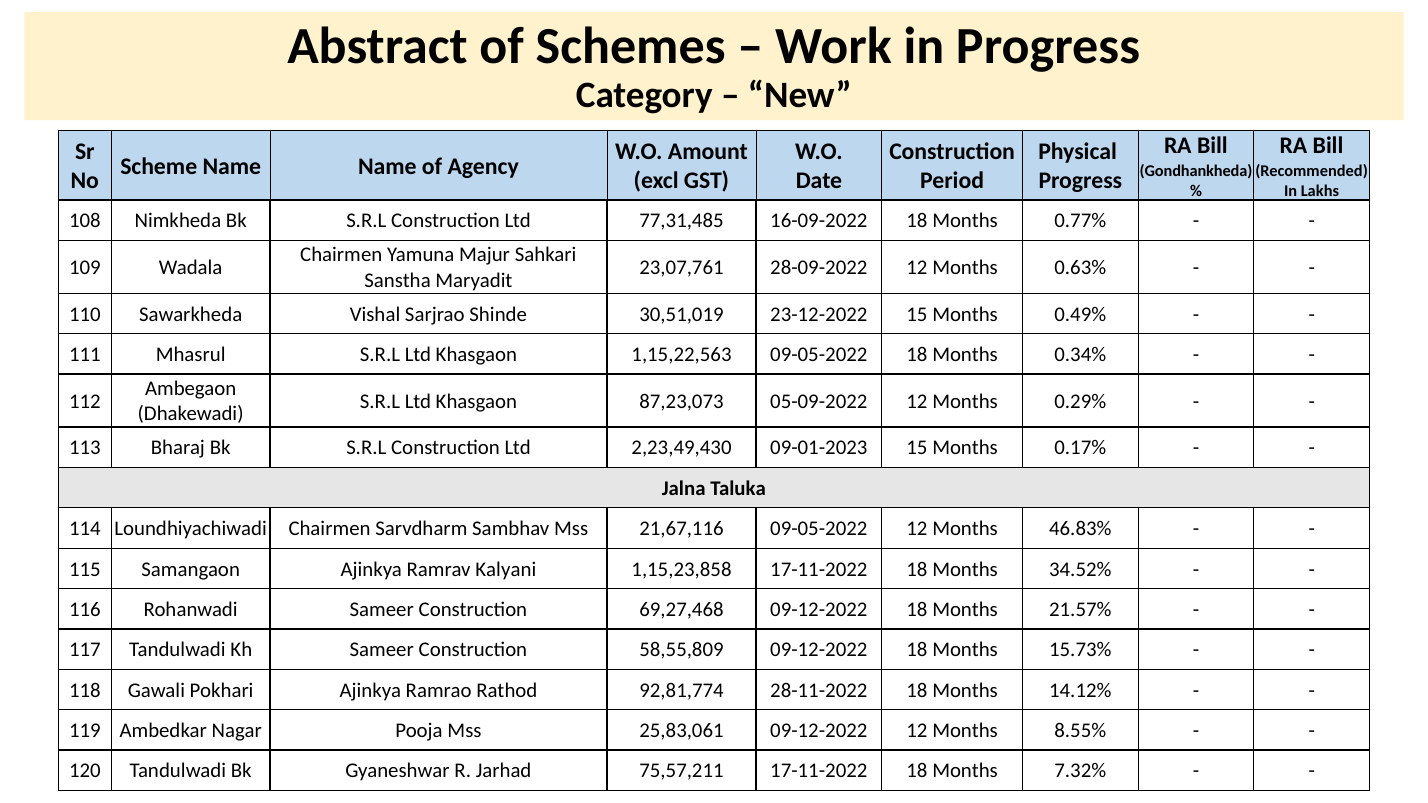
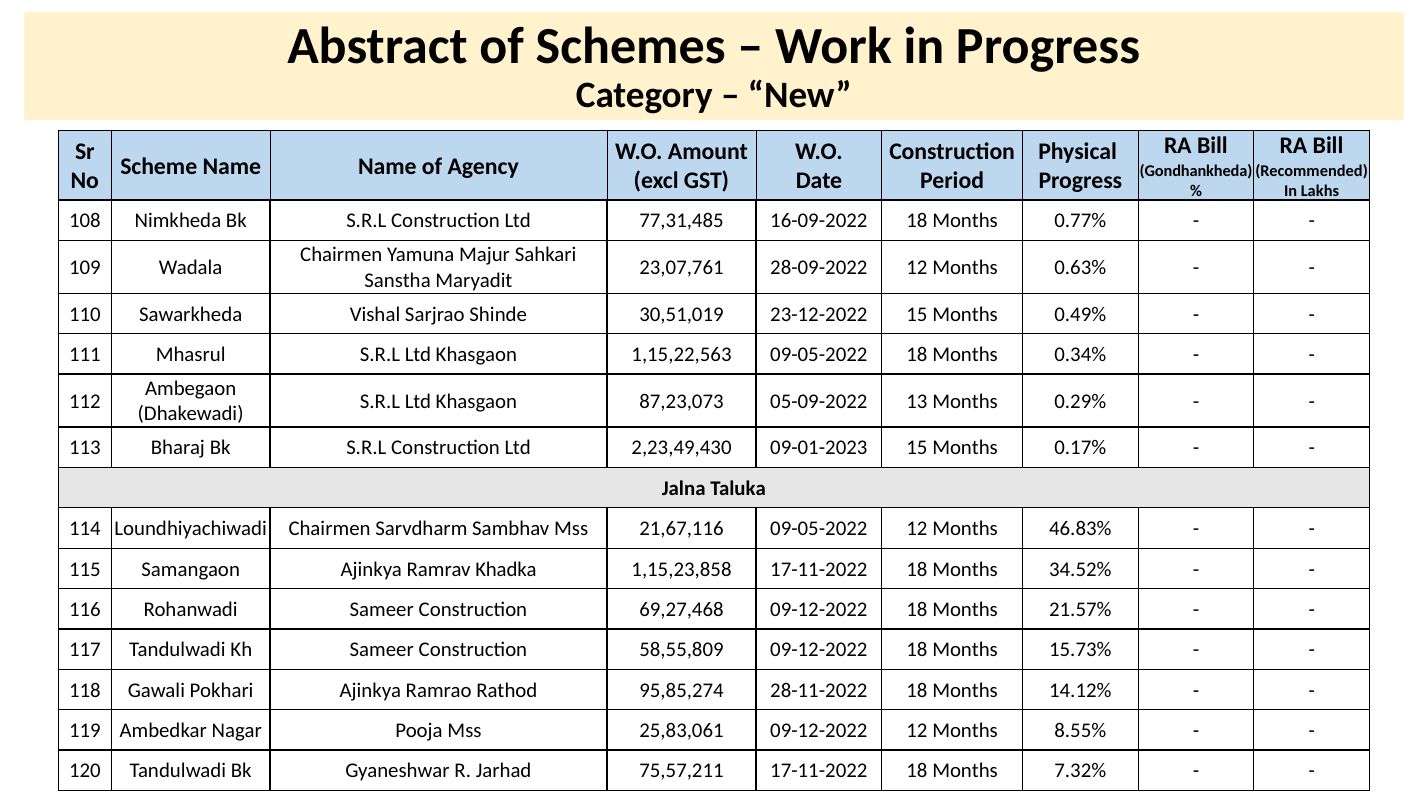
05-09-2022 12: 12 -> 13 (917, 401)
Kalyani: Kalyani -> Khadka (506, 569)
92,81,774: 92,81,774 -> 95,85,274 (682, 690)
